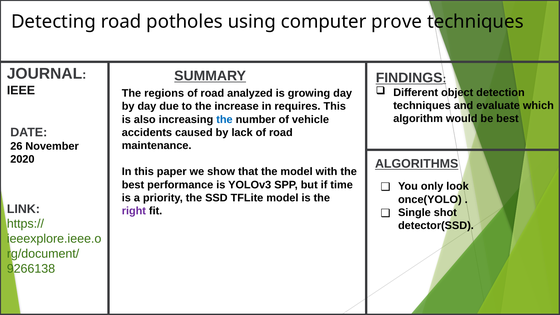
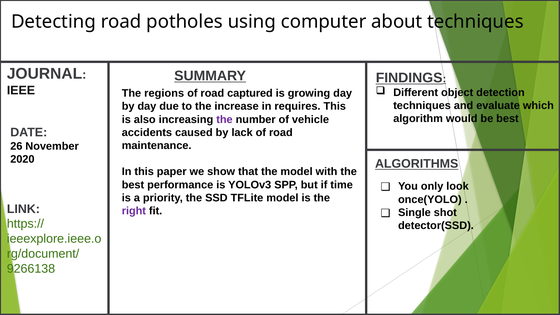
prove: prove -> about (397, 22)
analyzed: analyzed -> captured (250, 93)
the colour: blue -> purple (224, 119)
